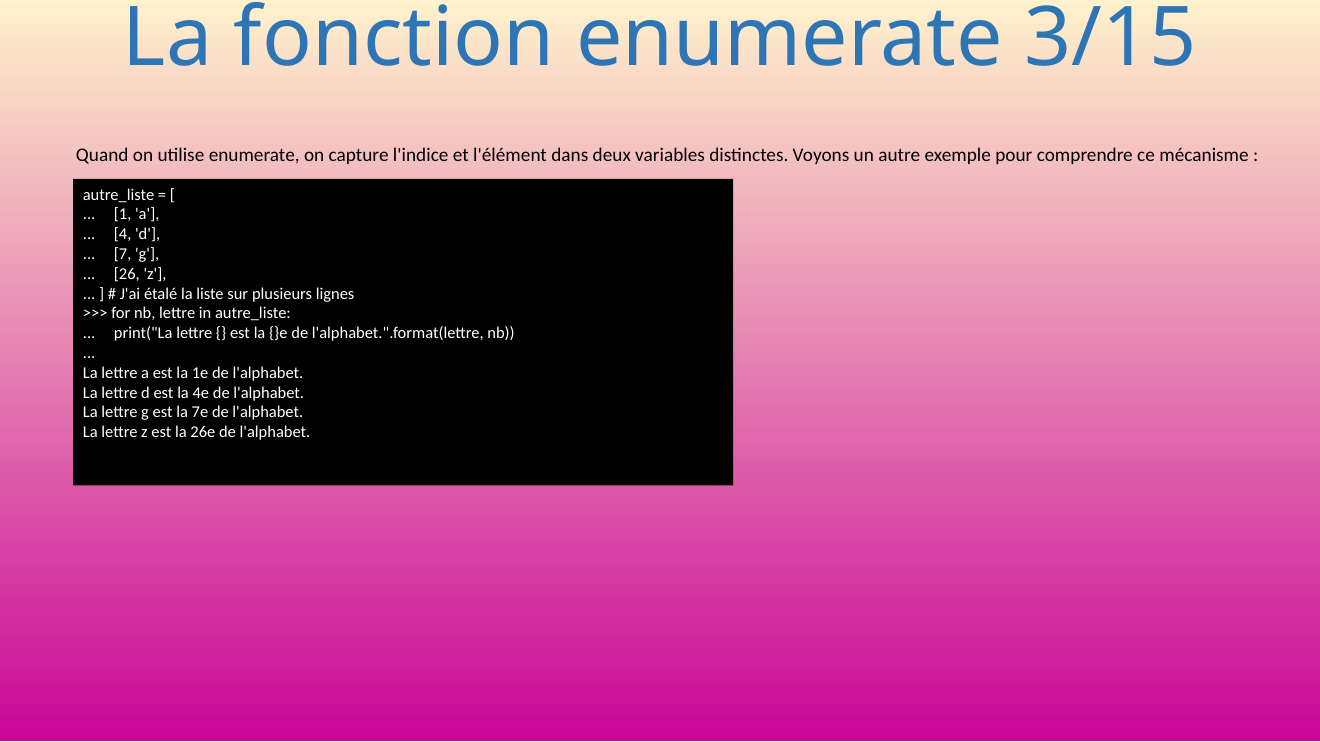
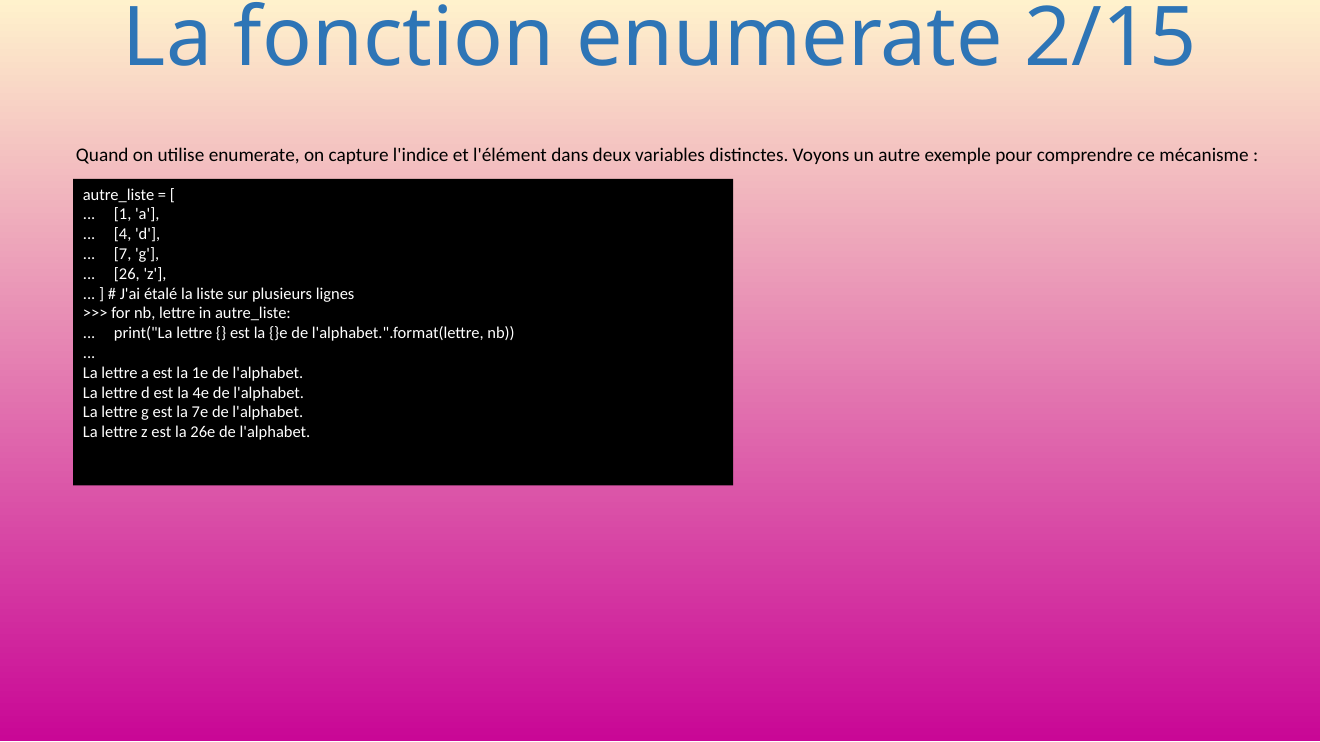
3/15: 3/15 -> 2/15 (1111, 38)
